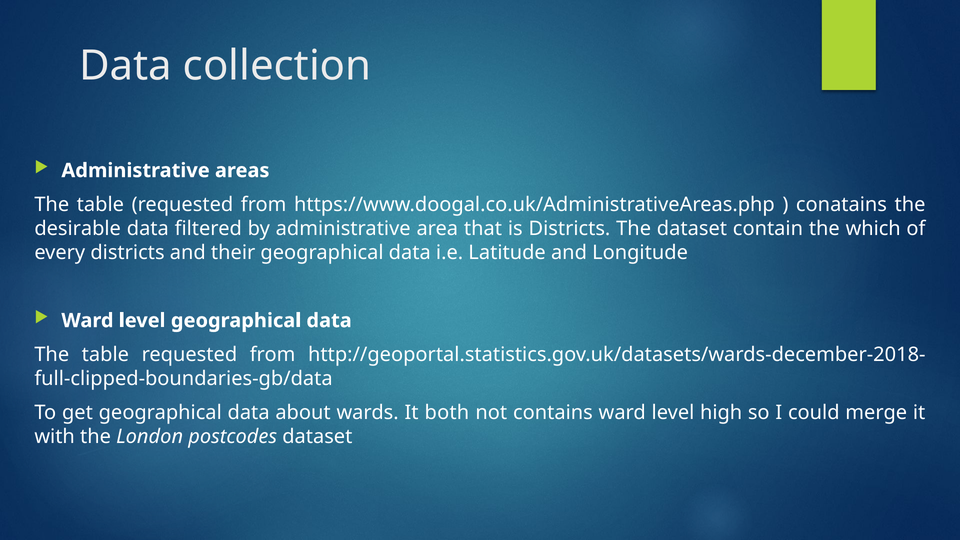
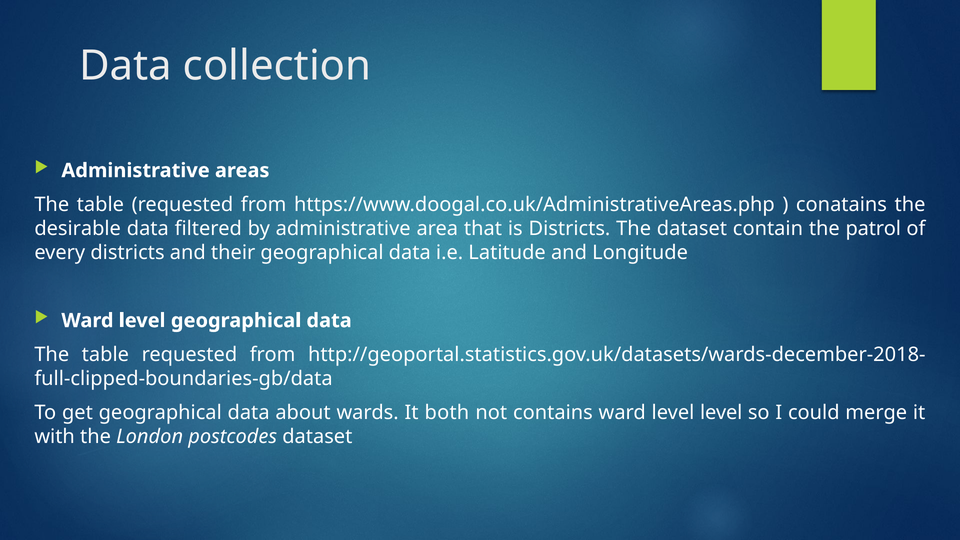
which: which -> patrol (873, 229)
level high: high -> level (721, 413)
